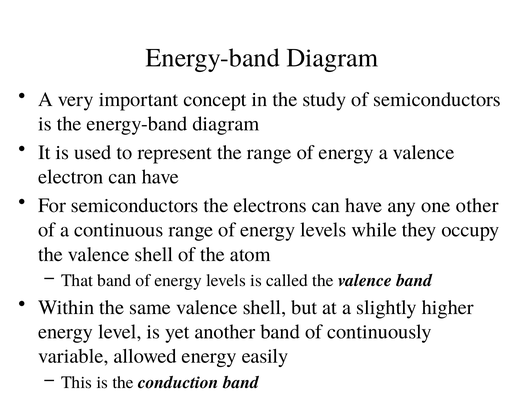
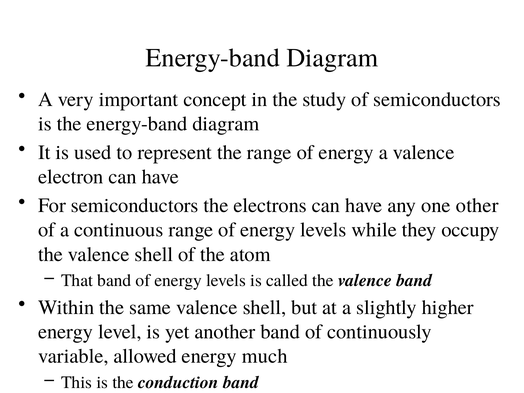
easily: easily -> much (265, 356)
